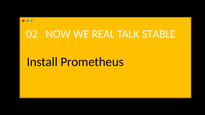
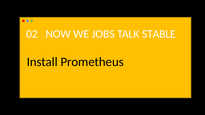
REAL: REAL -> JOBS (103, 34)
